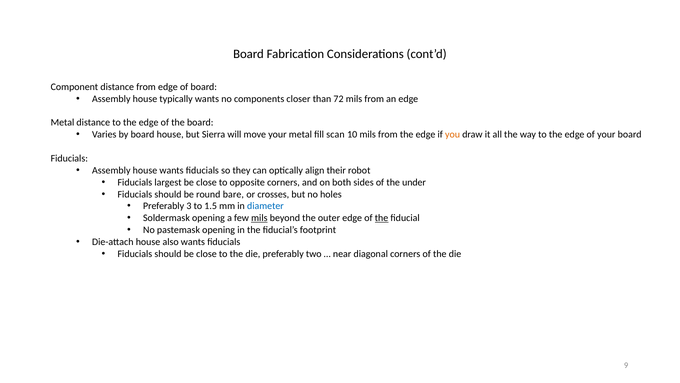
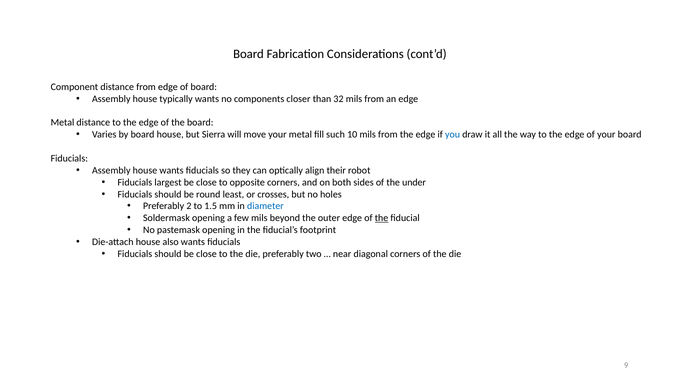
72: 72 -> 32 (339, 99)
scan: scan -> such (336, 134)
you colour: orange -> blue (453, 134)
bare: bare -> least (233, 194)
3: 3 -> 2 (189, 206)
mils underline: present -> none (259, 218)
